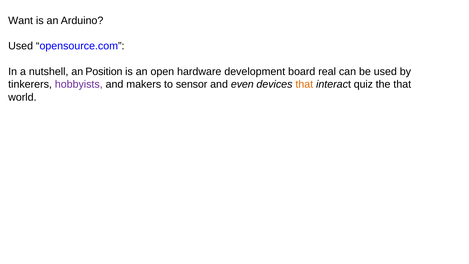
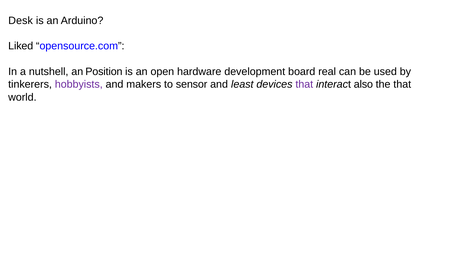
Want: Want -> Desk (21, 21)
Used: Used -> Liked (21, 46)
even: even -> least (242, 84)
that colour: orange -> purple (304, 84)
quiz: quiz -> also (363, 84)
